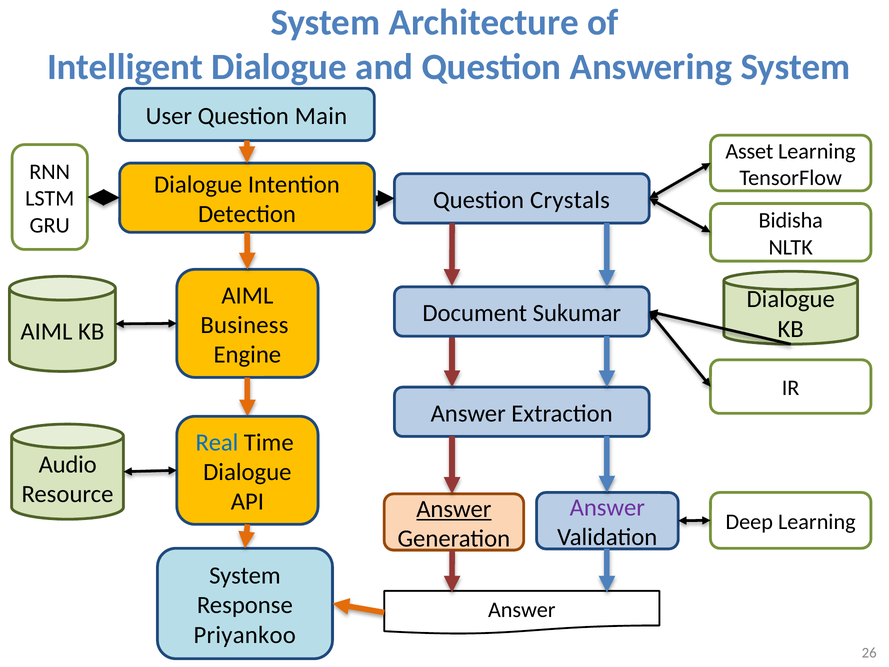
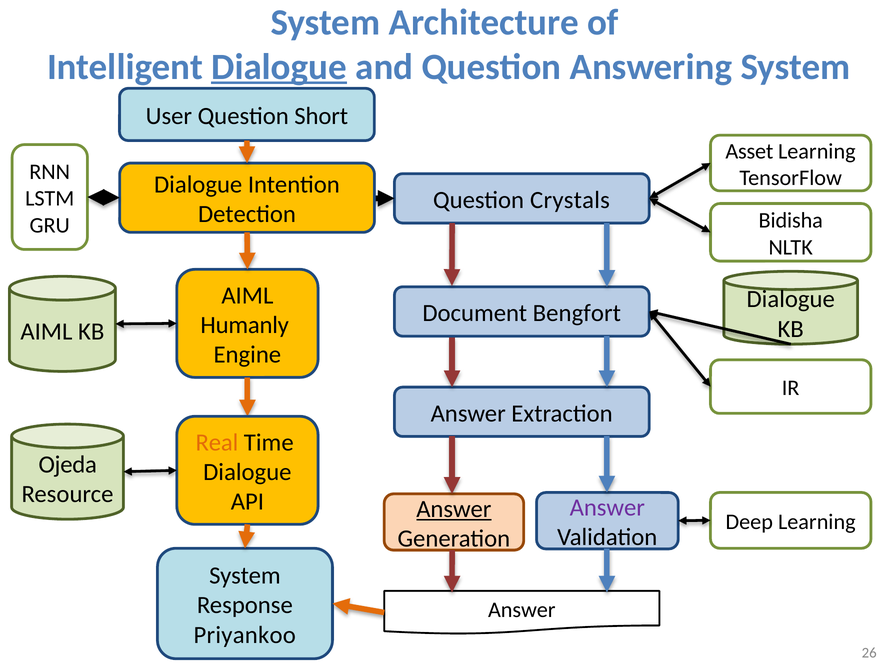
Dialogue underline: none -> present (279, 67)
Main: Main -> Short (321, 116)
Sukumar: Sukumar -> Bengfort (577, 313)
Business: Business -> Humanly (245, 325)
Real colour: blue -> orange (217, 442)
Audio: Audio -> Ojeda (68, 464)
